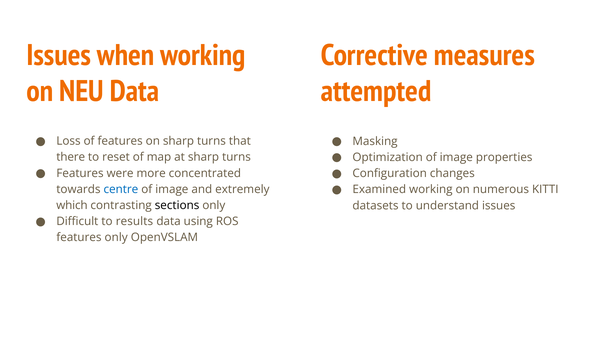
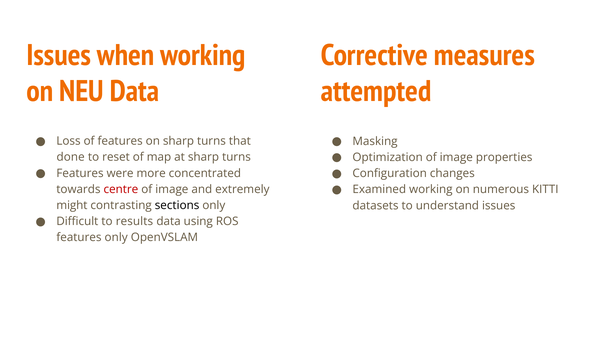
there: there -> done (71, 157)
centre colour: blue -> red (121, 189)
which: which -> might (72, 205)
